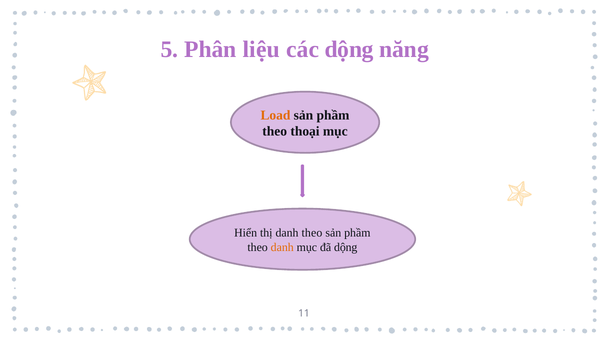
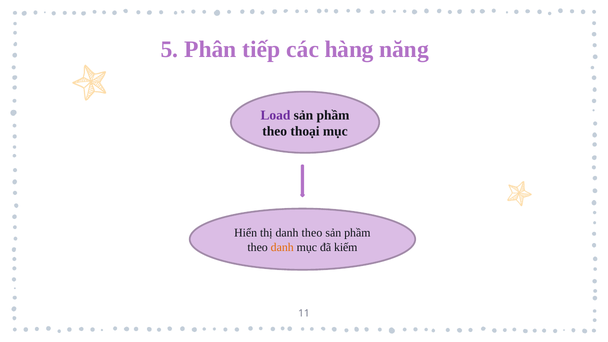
liệu: liệu -> tiếp (261, 50)
các dộng: dộng -> hàng (349, 50)
Load colour: orange -> purple (275, 115)
đã dộng: dộng -> kiếm (346, 247)
